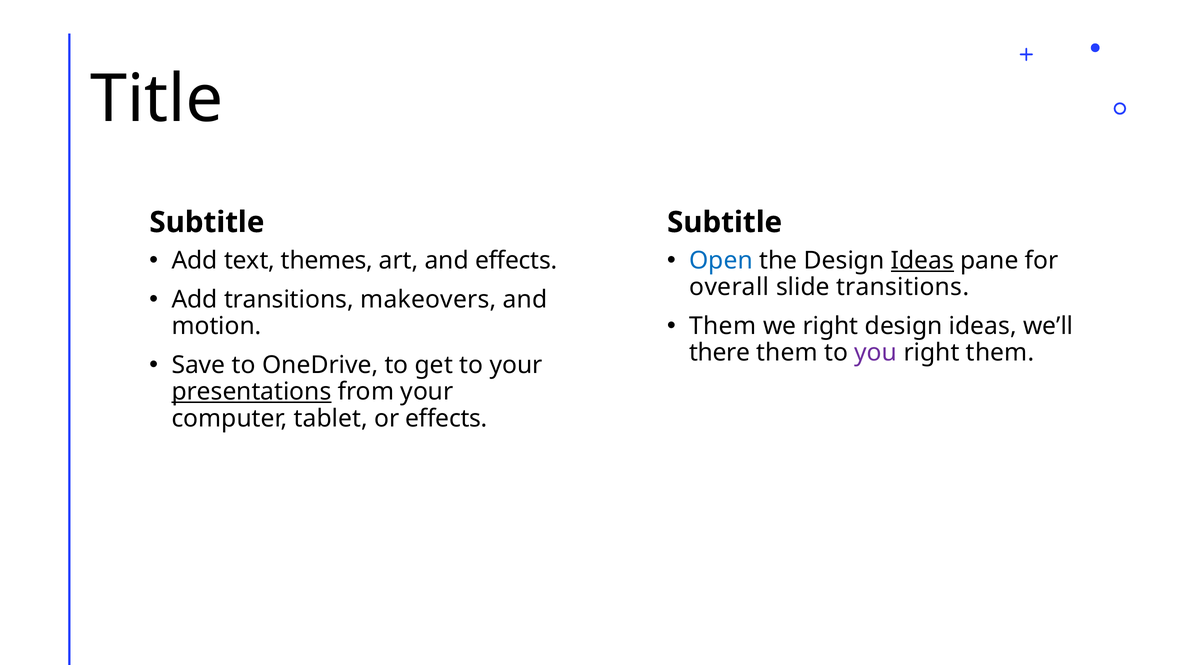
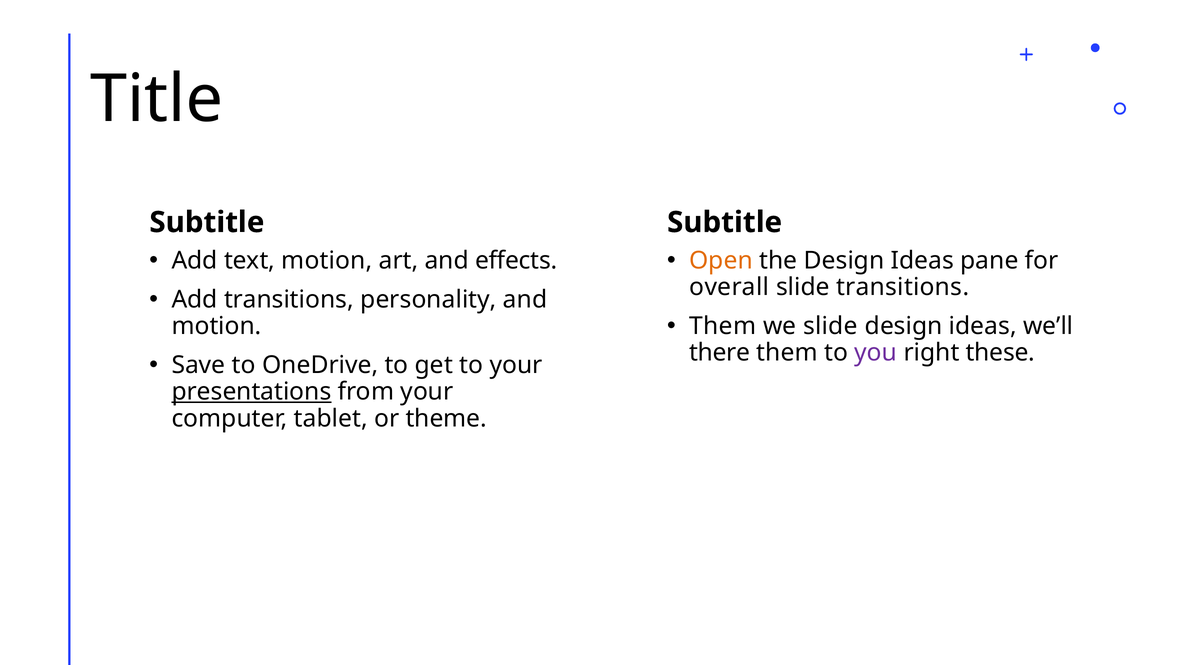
text themes: themes -> motion (327, 261)
Open colour: blue -> orange (721, 261)
Ideas underline: present -> none (922, 261)
makeovers: makeovers -> personality (428, 300)
we right: right -> slide (830, 326)
right them: them -> these (1000, 353)
or effects: effects -> theme (446, 419)
